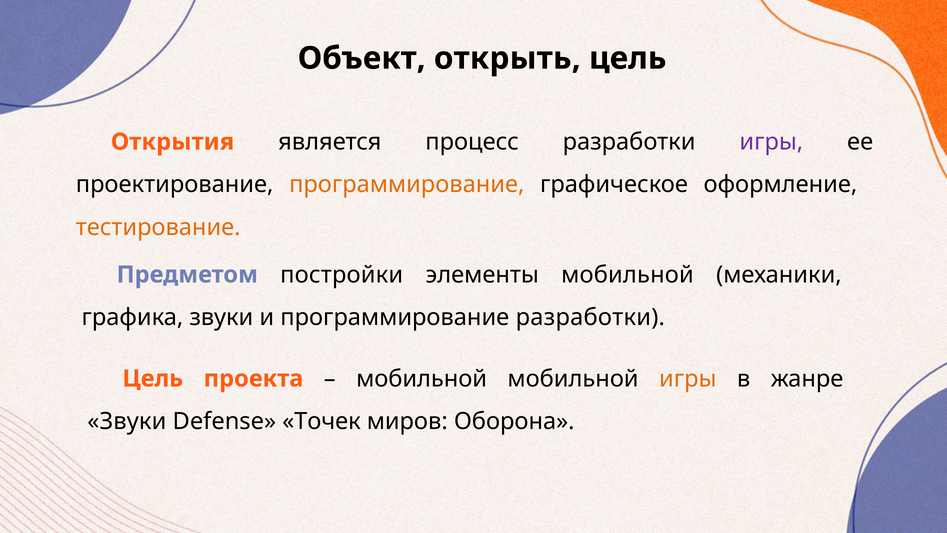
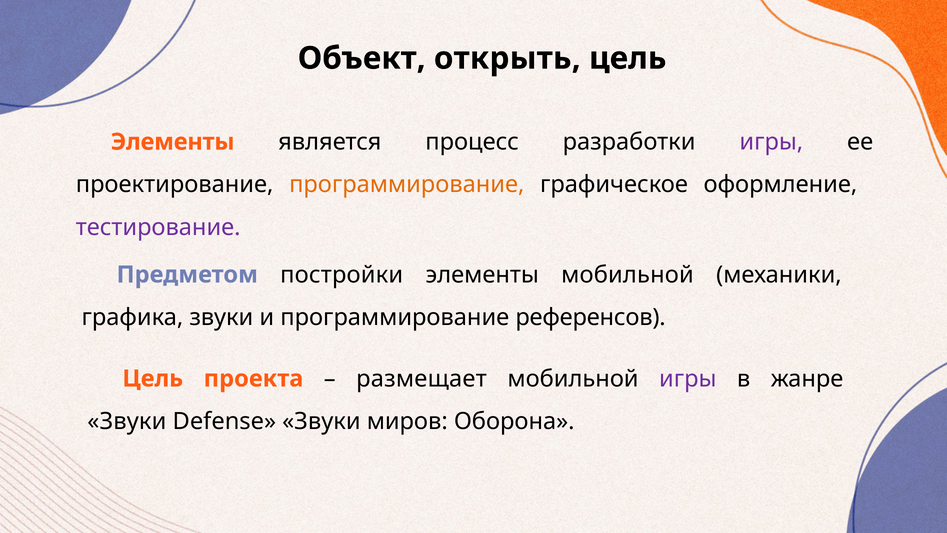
Открытия: Открытия -> Элементы (173, 142)
тестирование colour: orange -> purple (158, 227)
программирование разработки: разработки -> референсов (591, 317)
мобильной: мобильной -> размещает (421, 378)
игры colour: orange -> purple (688, 378)
Defense Точек: Точек -> Звуки (321, 421)
